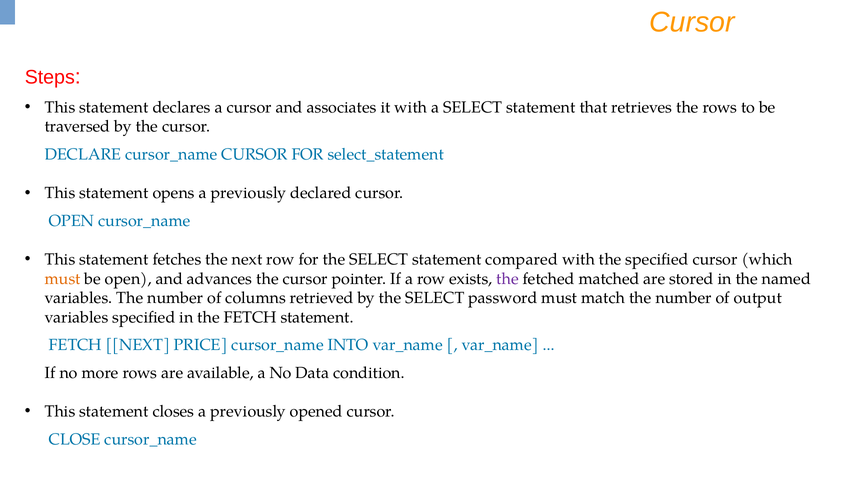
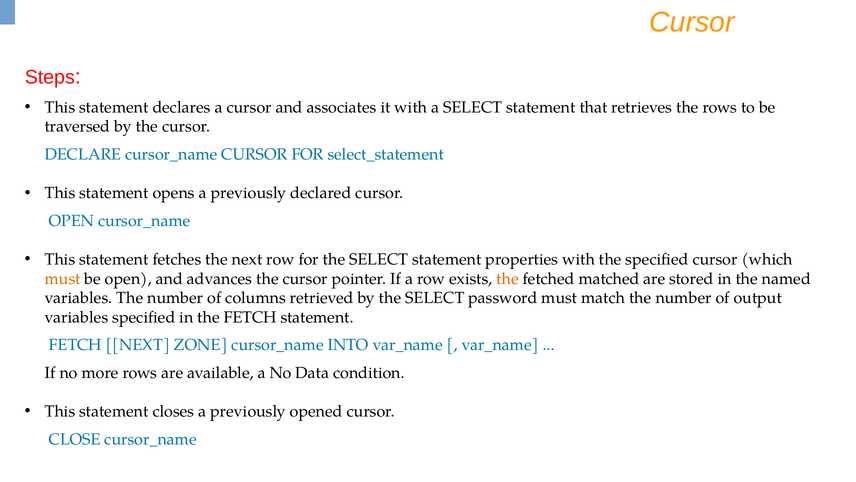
compared: compared -> properties (522, 259)
the colour: purple -> orange (508, 278)
PRICE: PRICE -> ZONE (201, 345)
